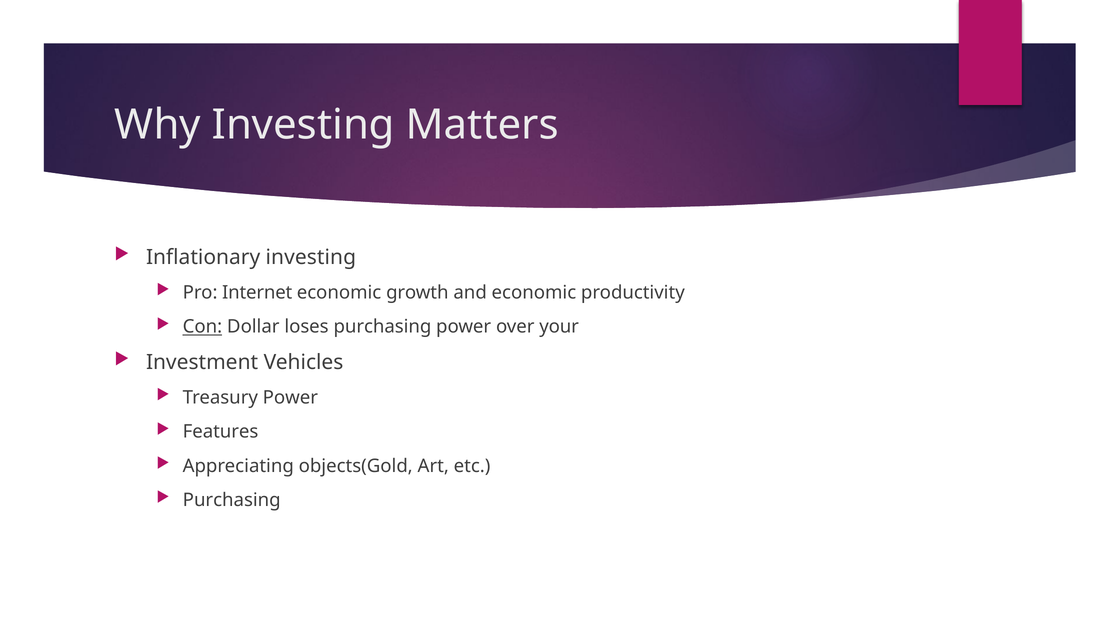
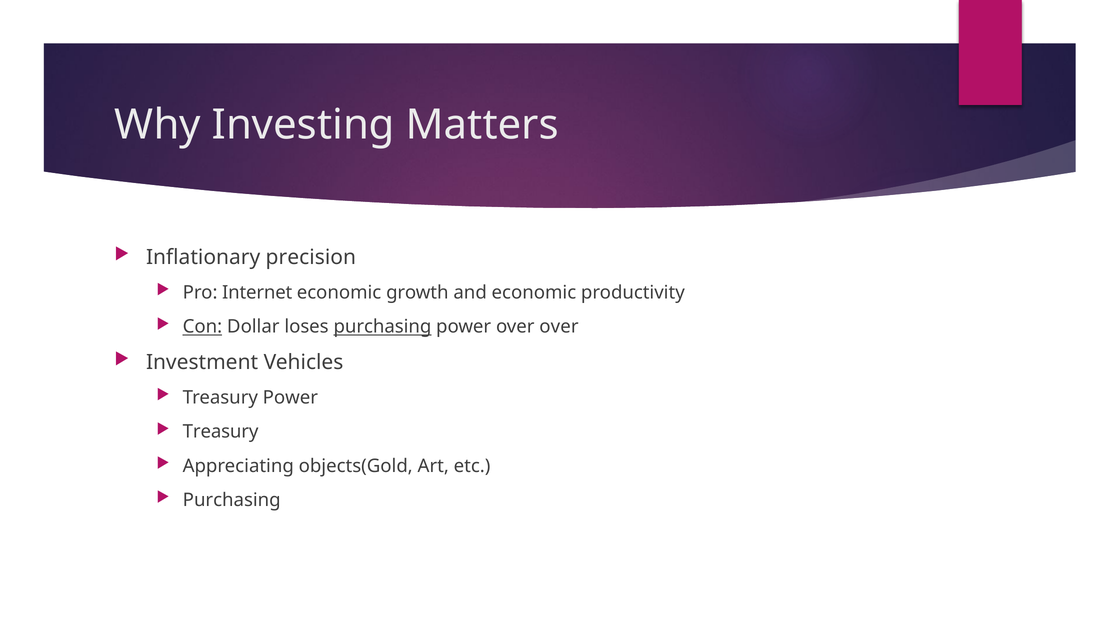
Inflationary investing: investing -> precision (311, 257)
purchasing underline: none -> present (382, 327)
over your: your -> over (559, 327)
Features: Features -> Treasury (221, 432)
